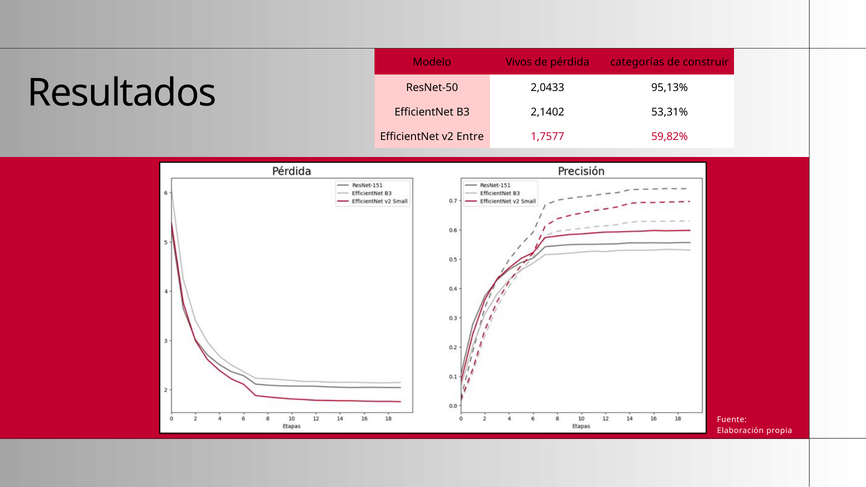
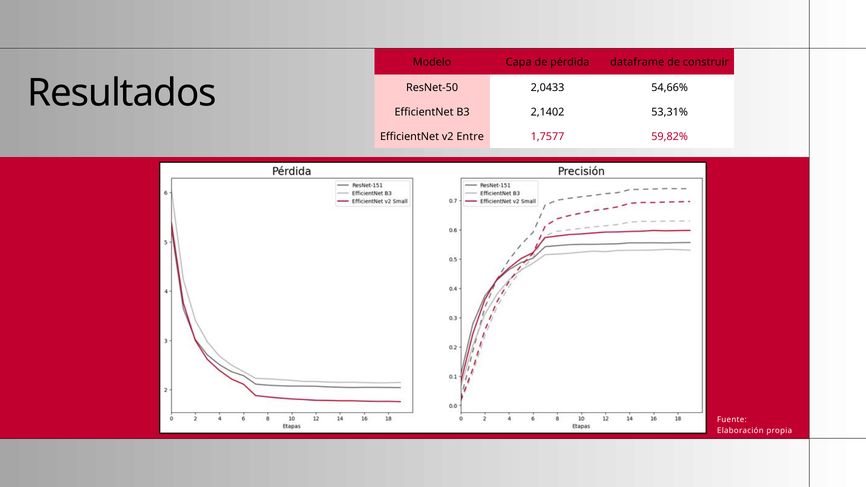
Vivos: Vivos -> Capa (519, 62)
categorías: categorías -> dataframe (637, 62)
95,13%: 95,13% -> 54,66% (670, 88)
